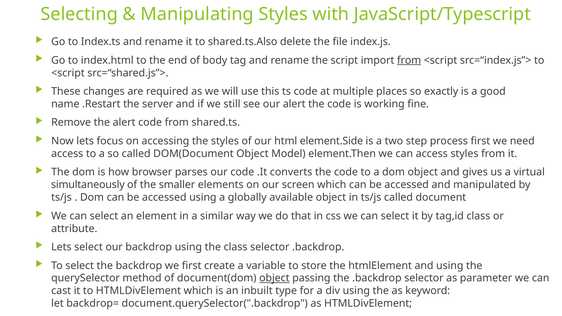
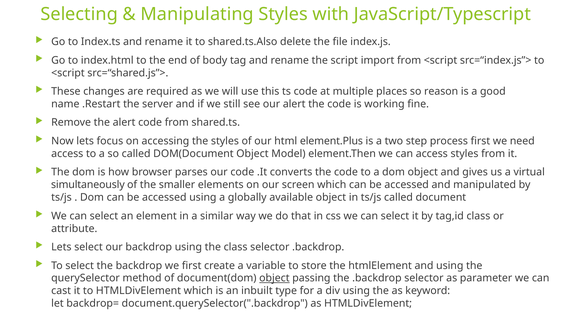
from underline: present -> none (409, 60)
exactly: exactly -> reason (441, 91)
element.Side: element.Side -> element.Plus (331, 141)
